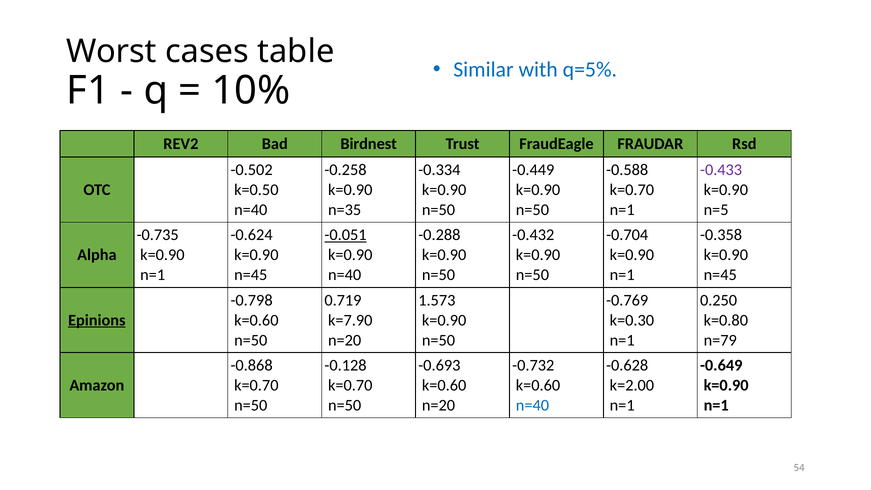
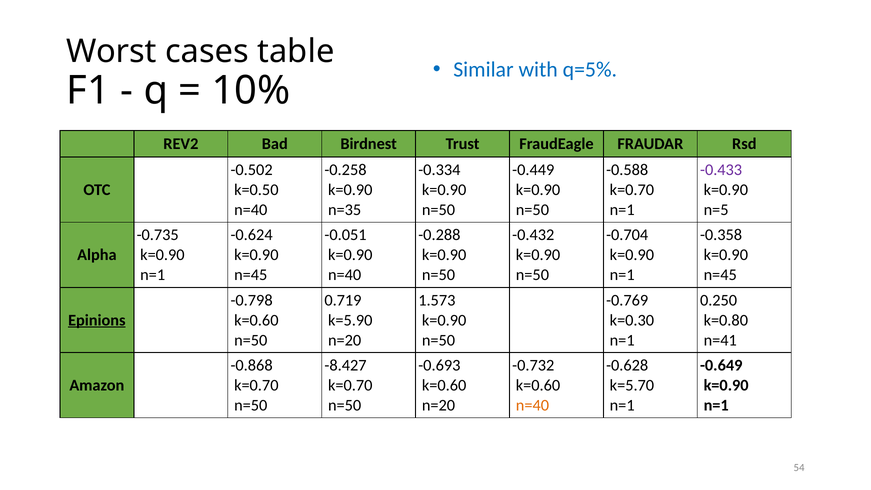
-0.051 underline: present -> none (345, 235)
k=7.90: k=7.90 -> k=5.90 (350, 320)
n=79: n=79 -> n=41 (720, 340)
-0.128: -0.128 -> -8.427 (345, 365)
k=2.00: k=2.00 -> k=5.70 (632, 385)
n=40 colour: blue -> orange (532, 405)
